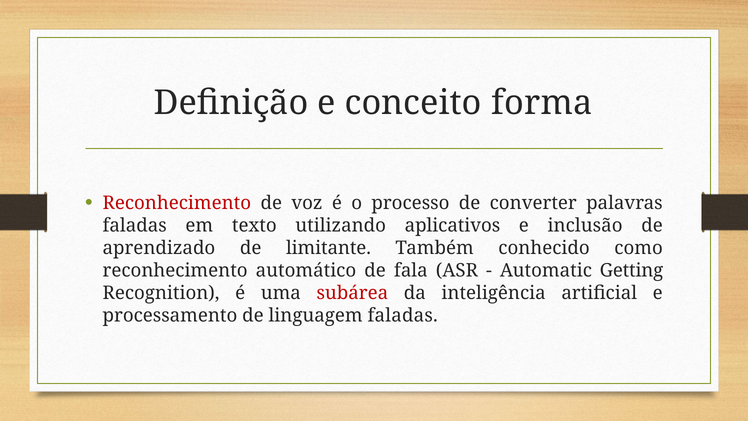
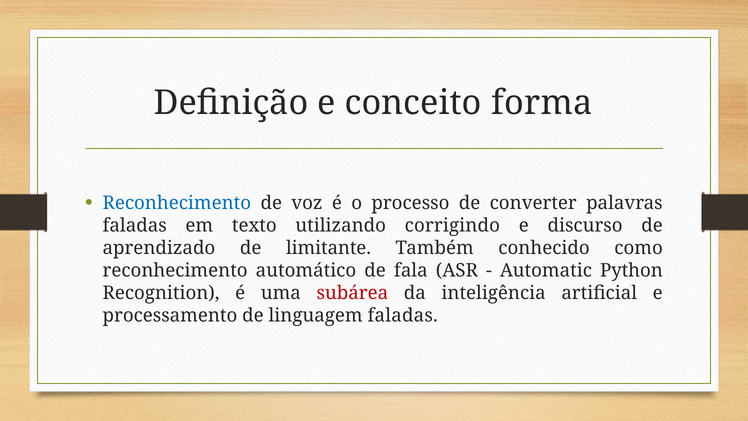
Reconhecimento colour: red -> blue (177, 203)
aplicativos: aplicativos -> corrigindo (452, 226)
inclusão: inclusão -> discurso (585, 226)
Getting: Getting -> Python (631, 270)
